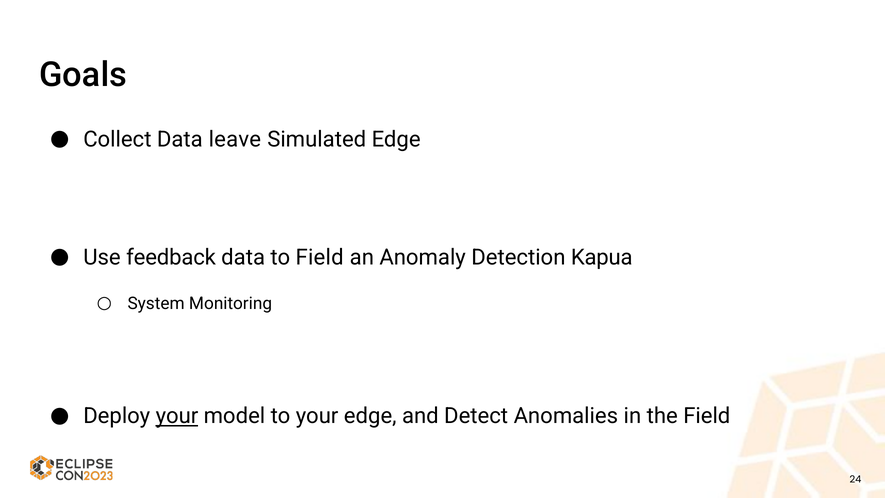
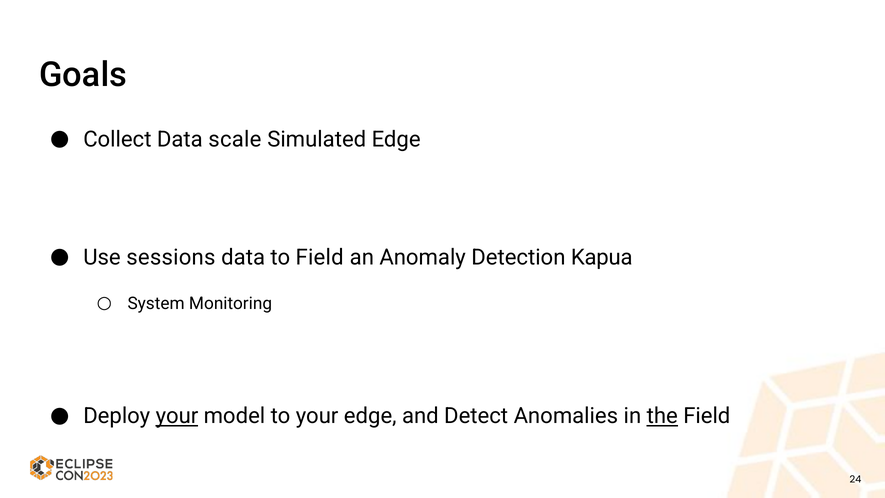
leave: leave -> scale (235, 139)
feedback: feedback -> sessions (171, 257)
the underline: none -> present (662, 416)
